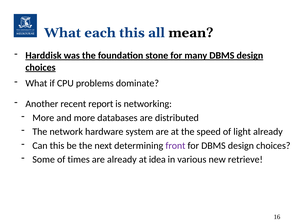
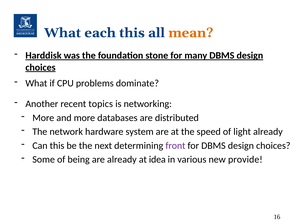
mean colour: black -> orange (191, 33)
report: report -> topics (101, 104)
times: times -> being (79, 159)
retrieve: retrieve -> provide (245, 159)
